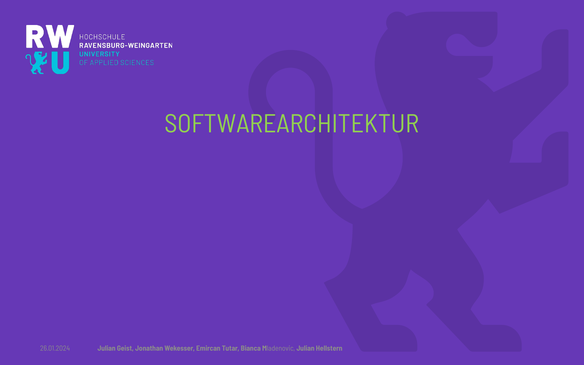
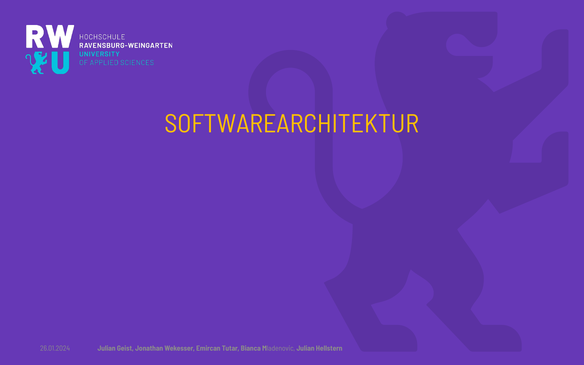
SOFTWAREARCHITEKTUR colour: light green -> yellow (292, 124)
